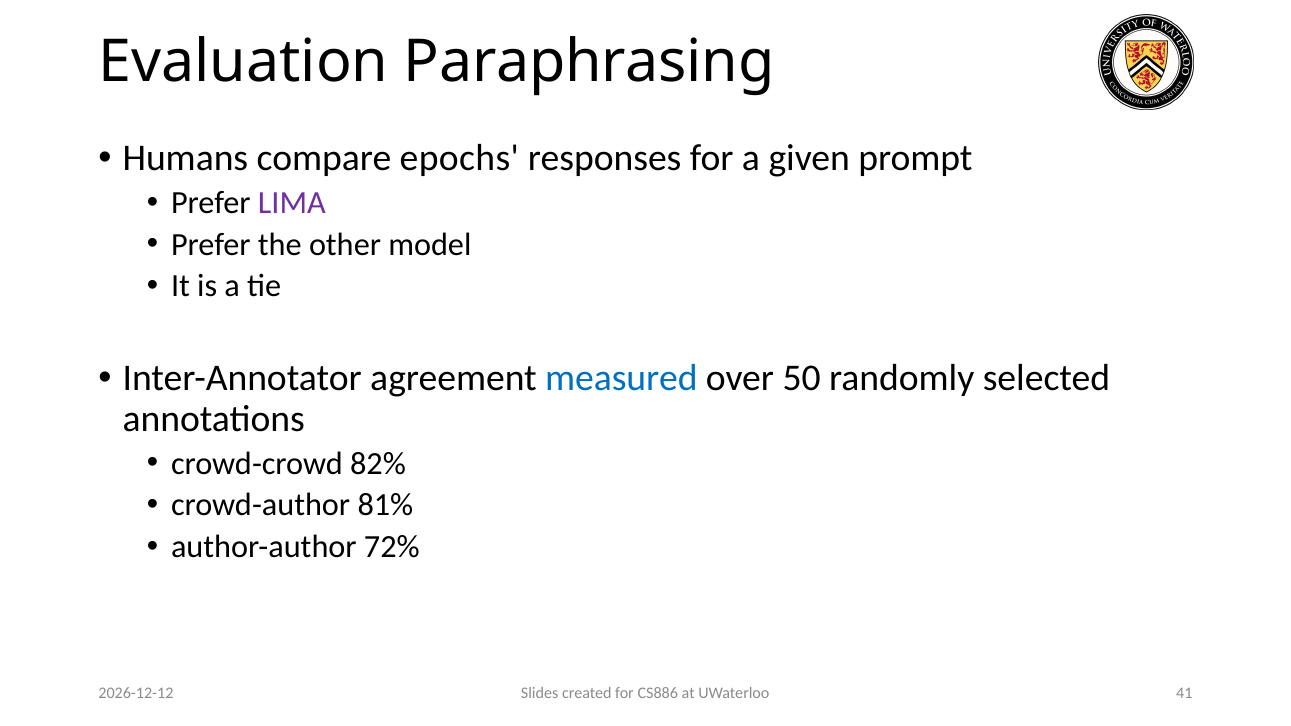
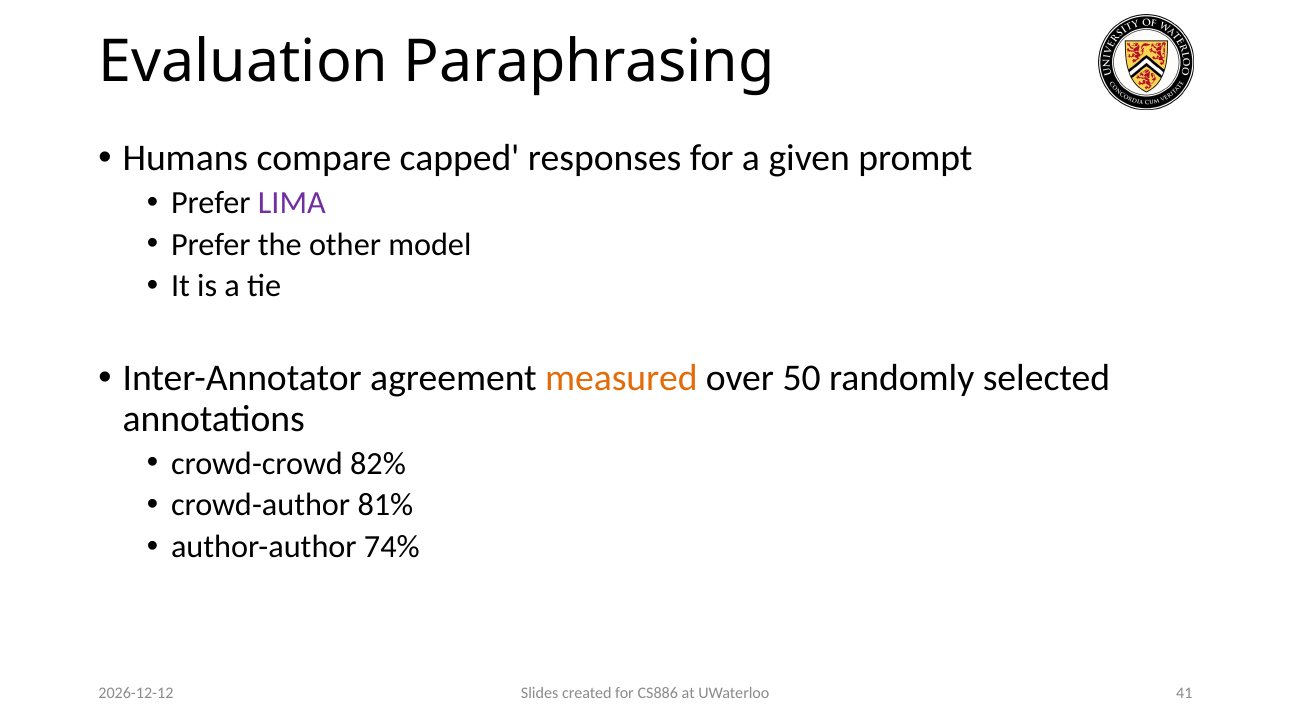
epochs: epochs -> capped (460, 158)
measured colour: blue -> orange (621, 379)
72%: 72% -> 74% (392, 547)
